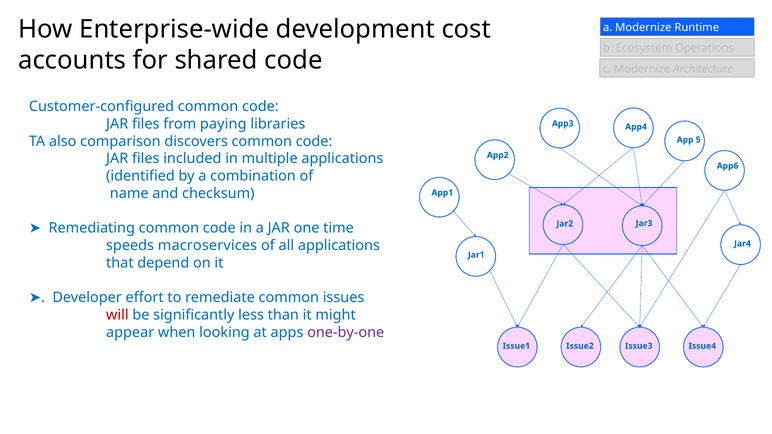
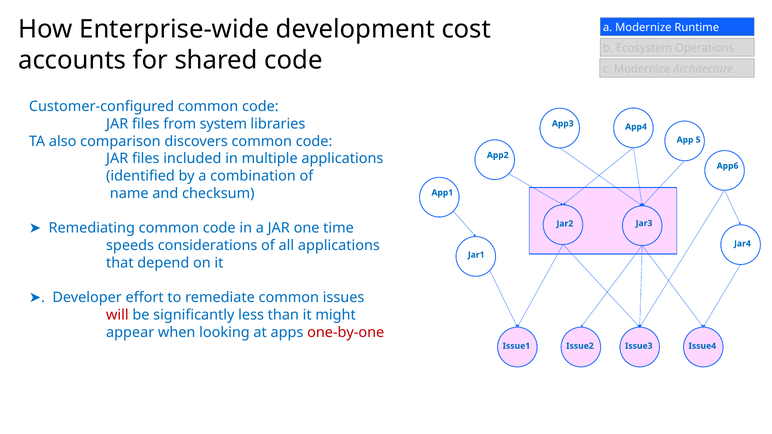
paying: paying -> system (223, 124)
macroservices: macroservices -> considerations (208, 246)
one-by-one colour: purple -> red (346, 332)
